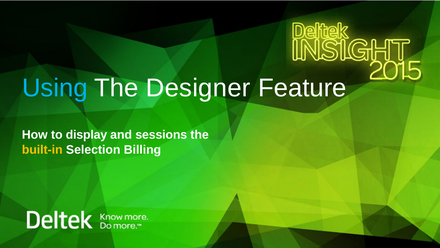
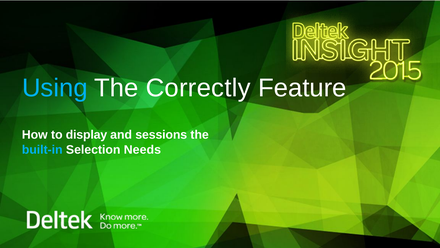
Designer: Designer -> Correctly (198, 88)
built-in colour: yellow -> light blue (42, 149)
Billing: Billing -> Needs (142, 149)
